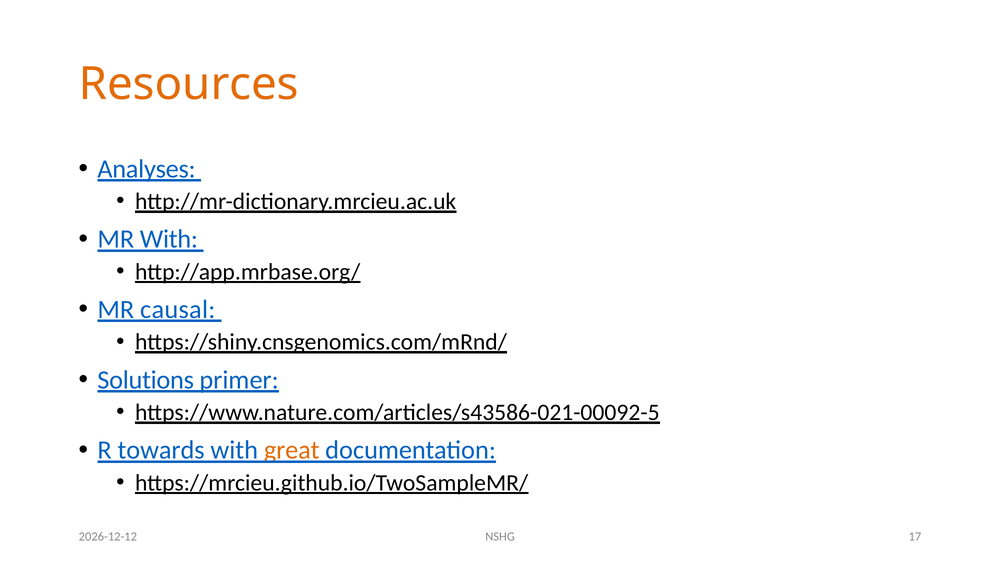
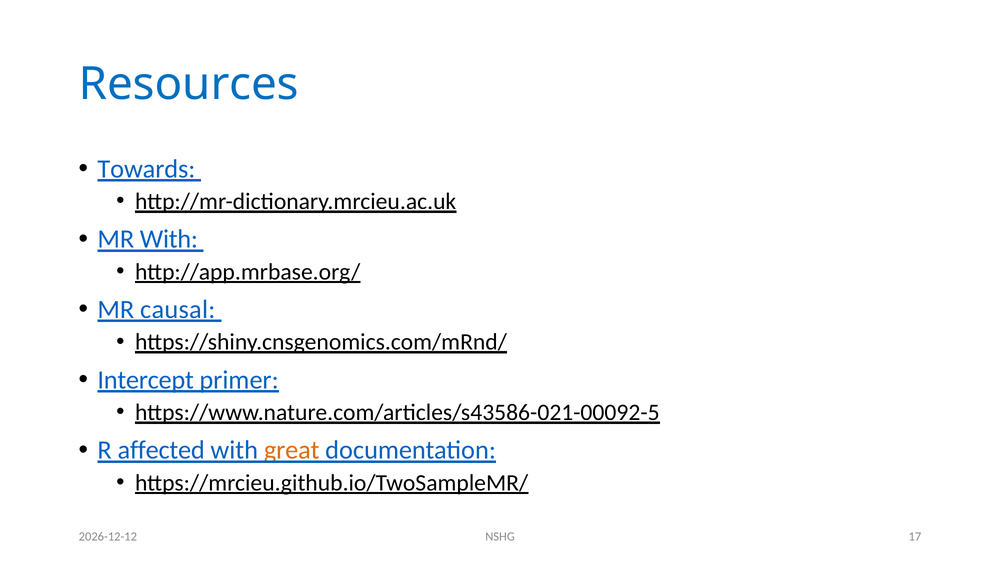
Resources colour: orange -> blue (189, 84)
Analyses: Analyses -> Towards (146, 169)
Solutions: Solutions -> Intercept (146, 380)
towards: towards -> affected (161, 451)
